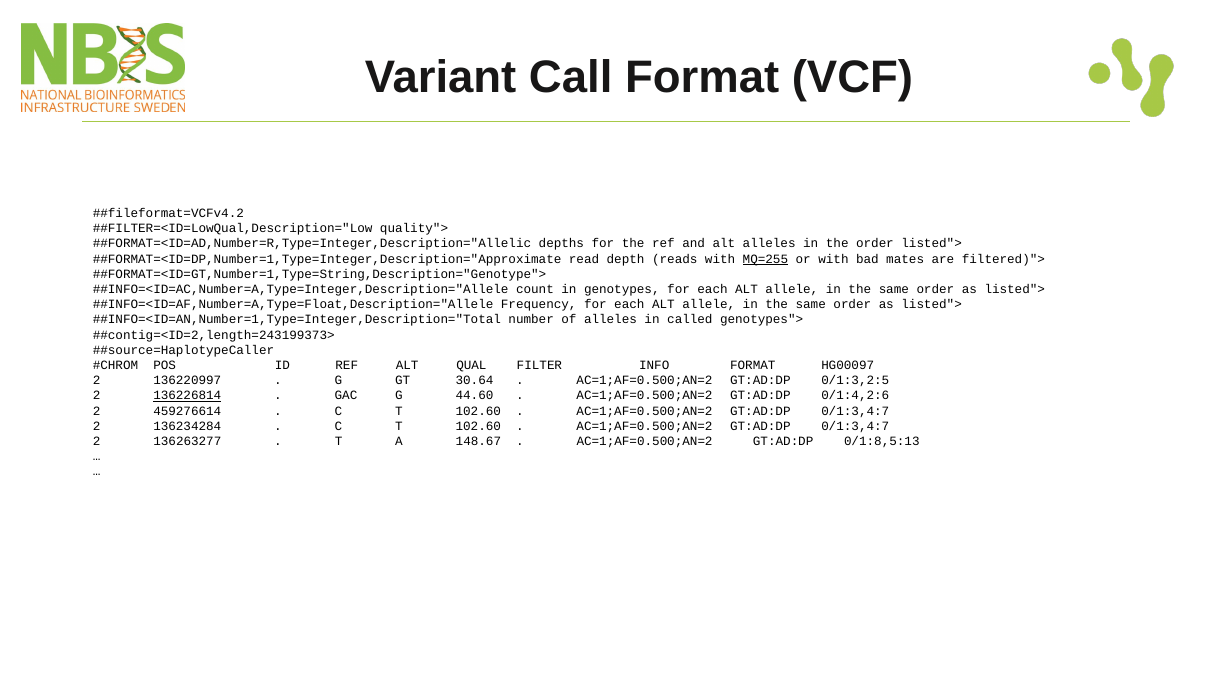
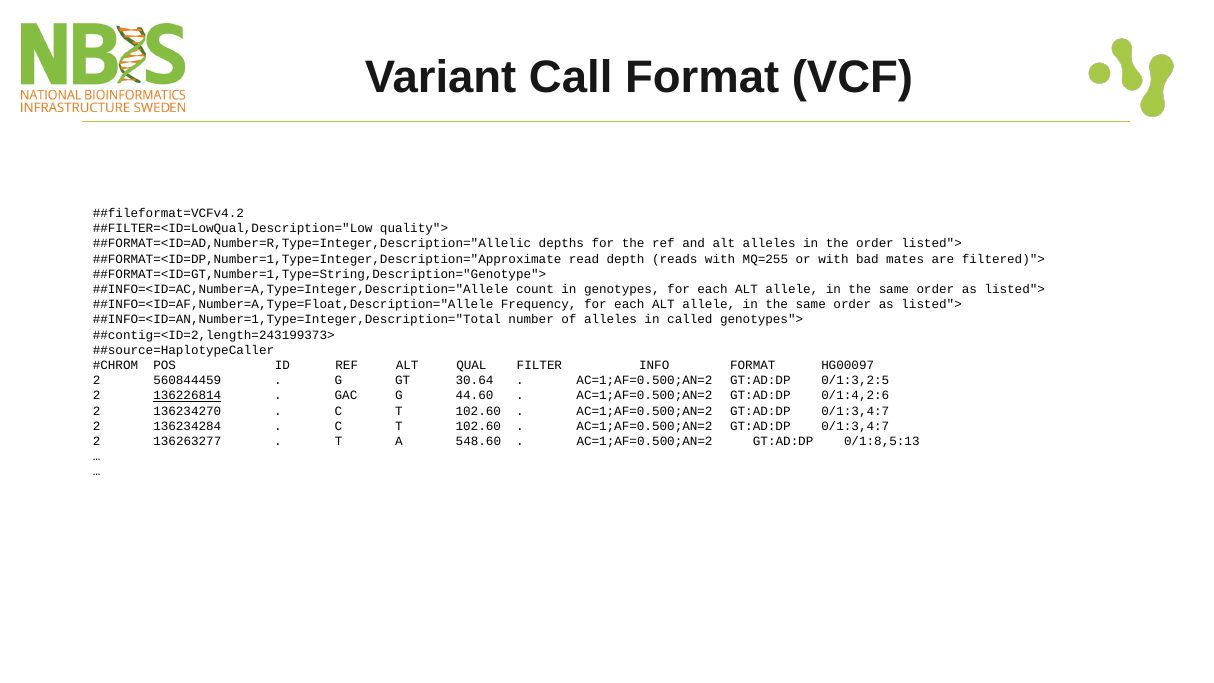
MQ=255 underline: present -> none (765, 259)
136220997: 136220997 -> 560844459 (187, 380)
459276614: 459276614 -> 136234270 (187, 411)
148.67: 148.67 -> 548.60 (478, 441)
